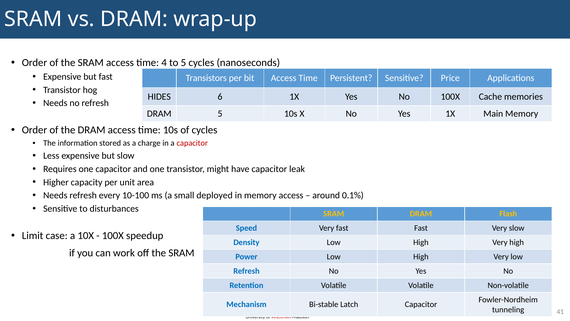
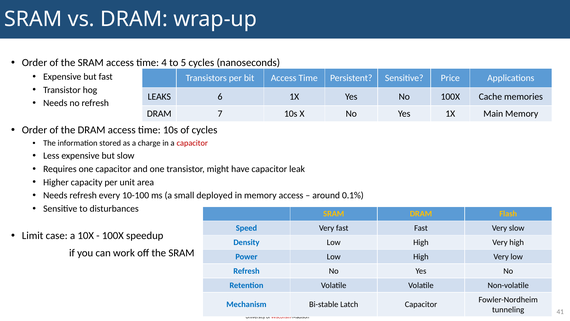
HIDES: HIDES -> LEAKS (159, 97)
DRAM 5: 5 -> 7 (220, 114)
